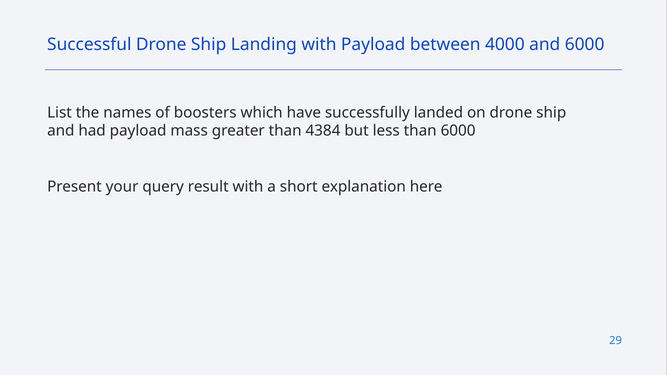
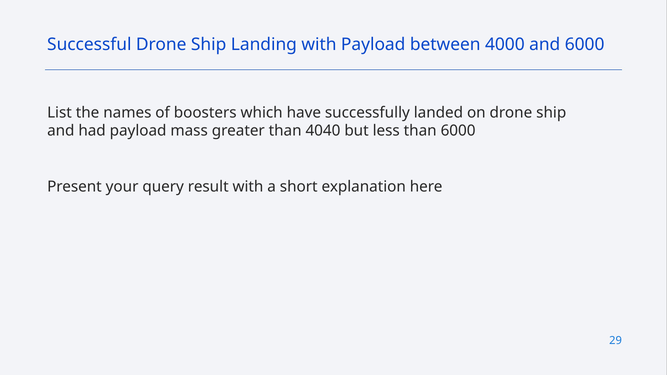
4384: 4384 -> 4040 (323, 131)
